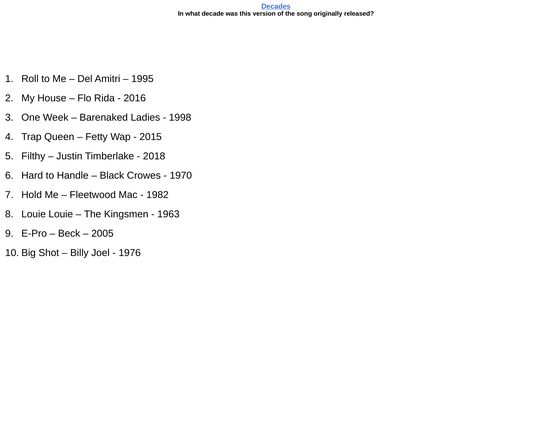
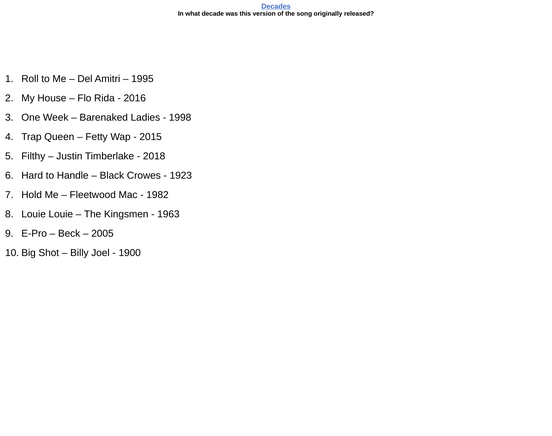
1970: 1970 -> 1923 (181, 176)
1976: 1976 -> 1900 (130, 253)
